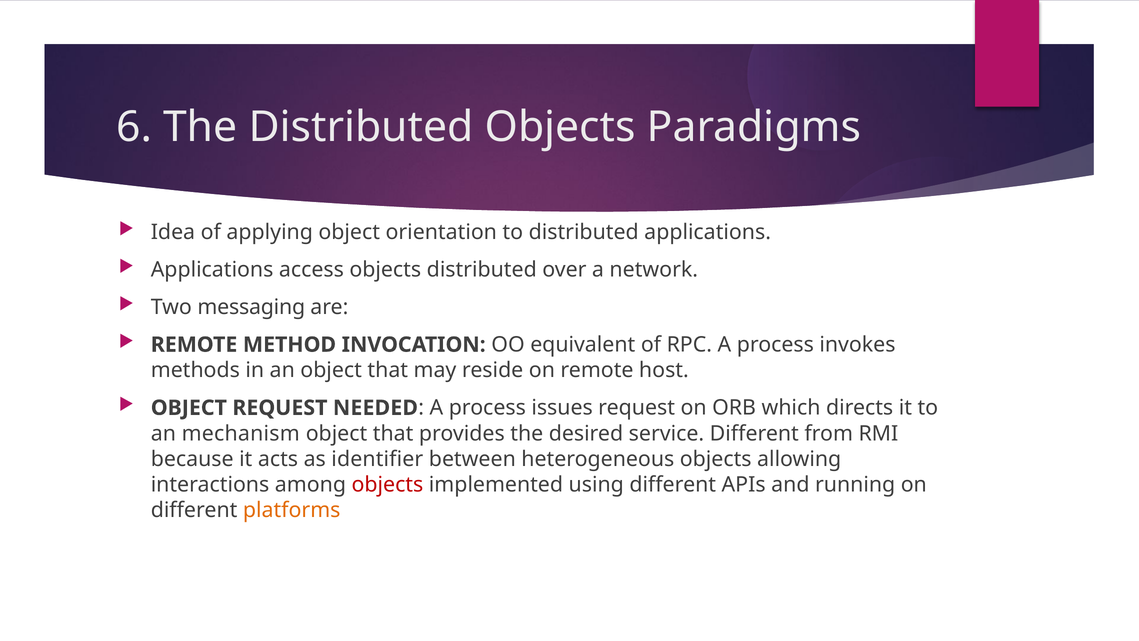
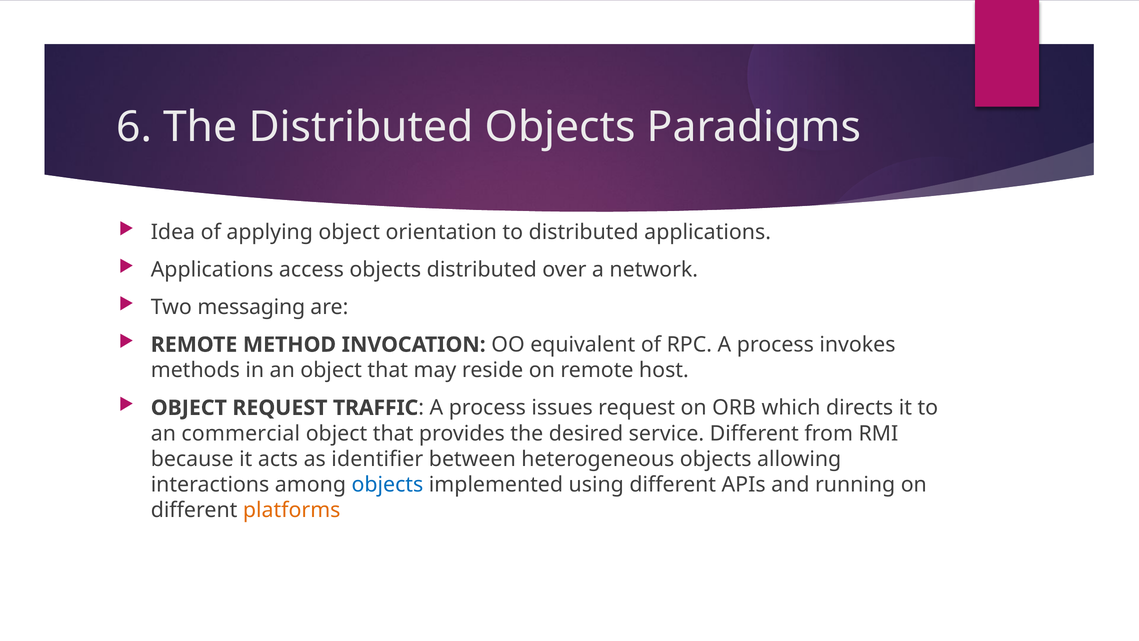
NEEDED: NEEDED -> TRAFFIC (376, 408)
mechanism: mechanism -> commercial (241, 433)
objects colour: red -> blue (387, 485)
